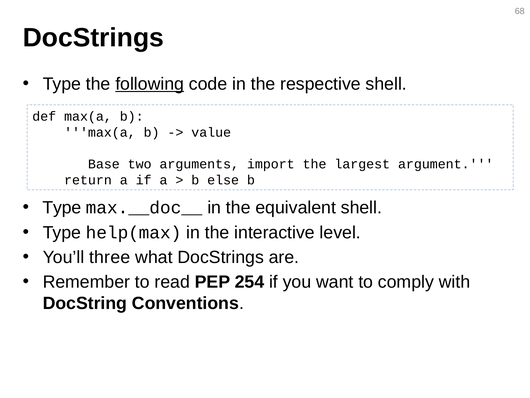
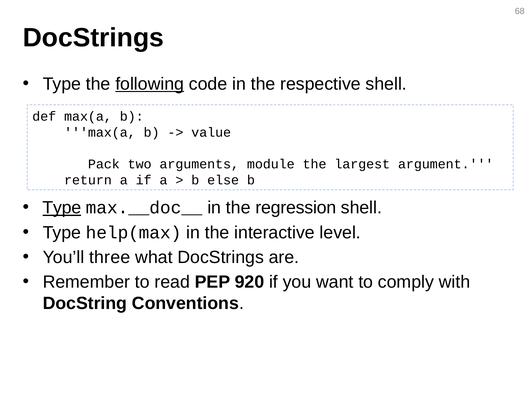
Base: Base -> Pack (104, 164)
import: import -> module (271, 164)
Type underline: none -> present (62, 207)
equivalent: equivalent -> regression (296, 207)
254: 254 -> 920 (249, 282)
